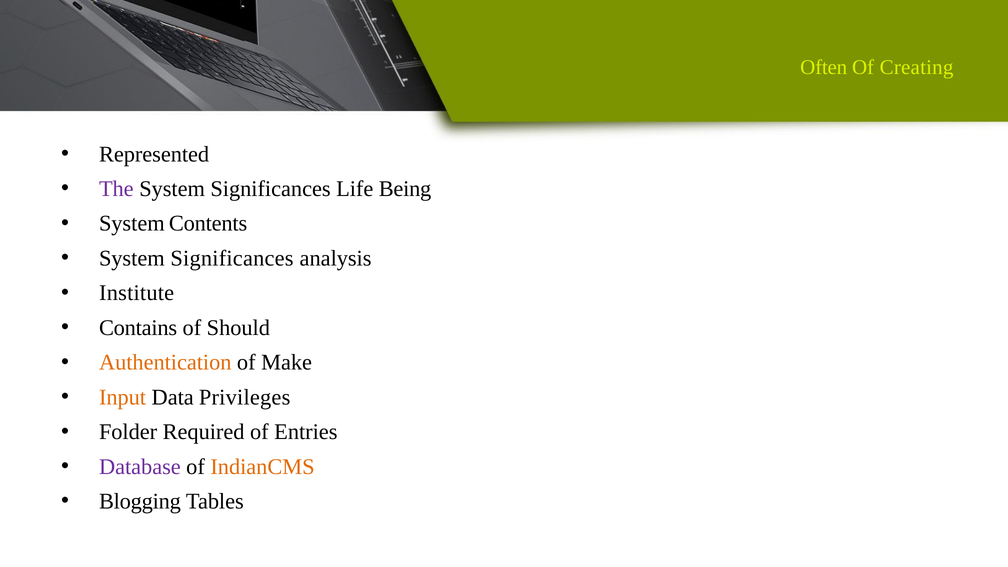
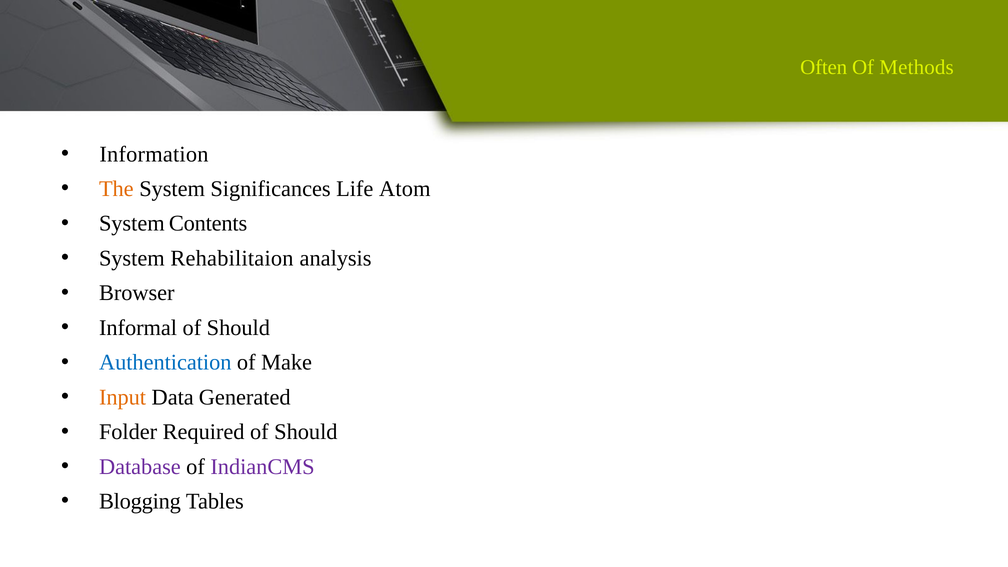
Creating: Creating -> Methods (917, 67)
Represented: Represented -> Information (154, 154)
The colour: purple -> orange (116, 189)
Being: Being -> Atom (405, 189)
Significances: Significances -> Rehabilitaion (232, 258)
Institute: Institute -> Browser (137, 293)
Contains: Contains -> Informal (138, 328)
Authentication colour: orange -> blue (165, 363)
Privileges: Privileges -> Generated (245, 397)
Entries: Entries -> Should (306, 432)
IndianCMS colour: orange -> purple (263, 467)
